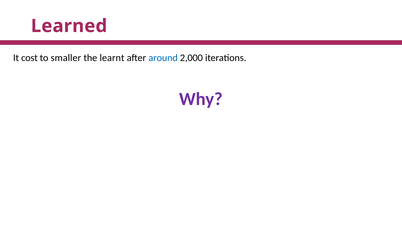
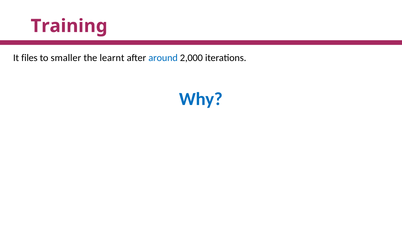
Learned: Learned -> Training (69, 26)
cost: cost -> files (29, 58)
Why colour: purple -> blue (201, 99)
